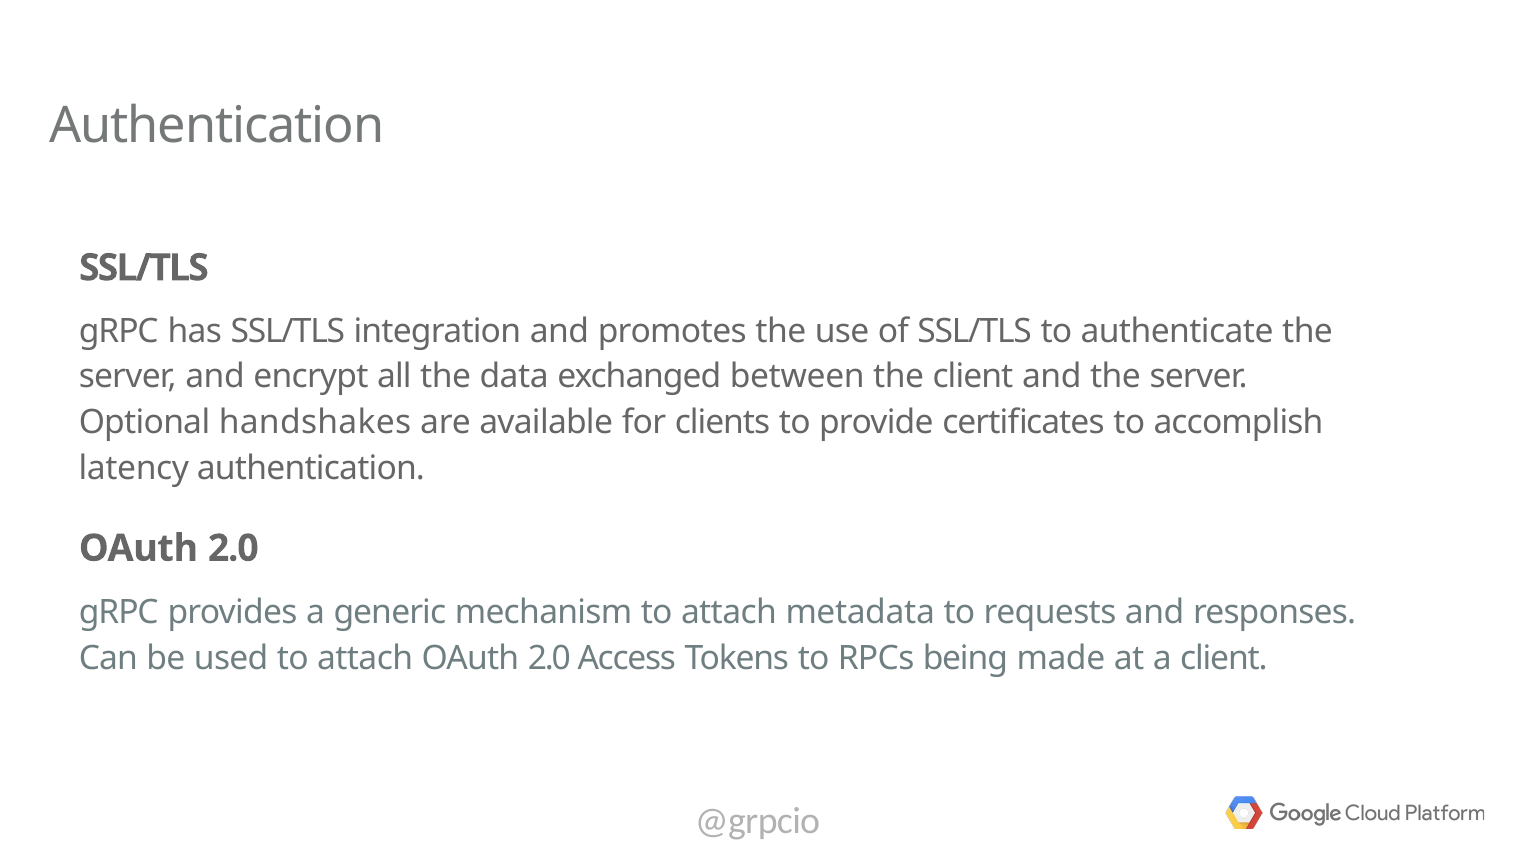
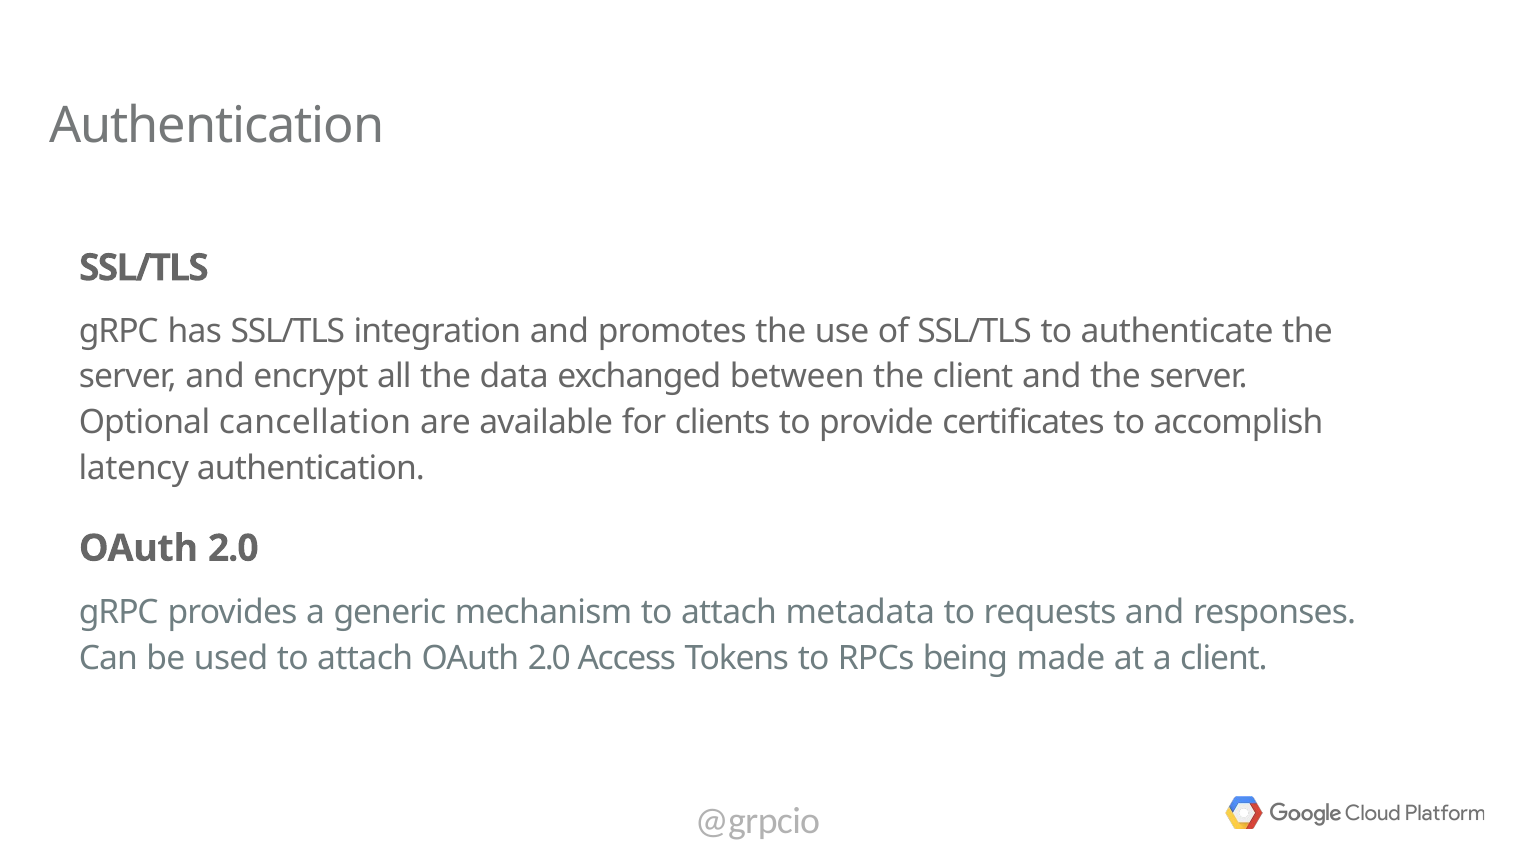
handshakes: handshakes -> cancellation (315, 422)
